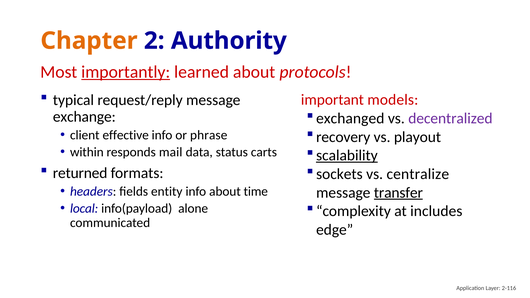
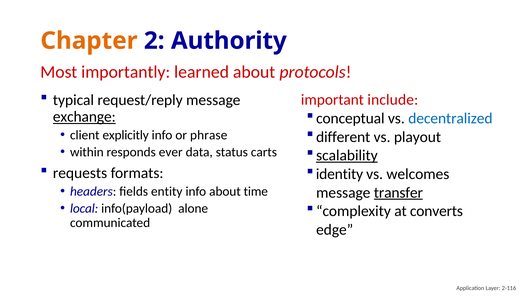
importantly underline: present -> none (126, 72)
models: models -> include (393, 100)
exchanged: exchanged -> conceptual (350, 118)
decentralized colour: purple -> blue (450, 118)
exchange underline: none -> present (84, 117)
effective: effective -> explicitly (126, 135)
recovery: recovery -> different (343, 137)
mail: mail -> ever (171, 152)
returned: returned -> requests (80, 173)
sockets: sockets -> identity (339, 174)
centralize: centralize -> welcomes (418, 174)
includes: includes -> converts (436, 211)
